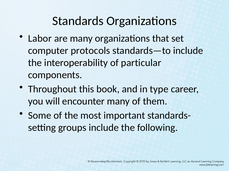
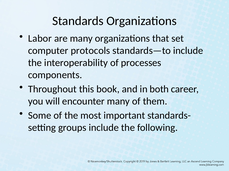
particular: particular -> processes (141, 63)
type: type -> both (159, 89)
